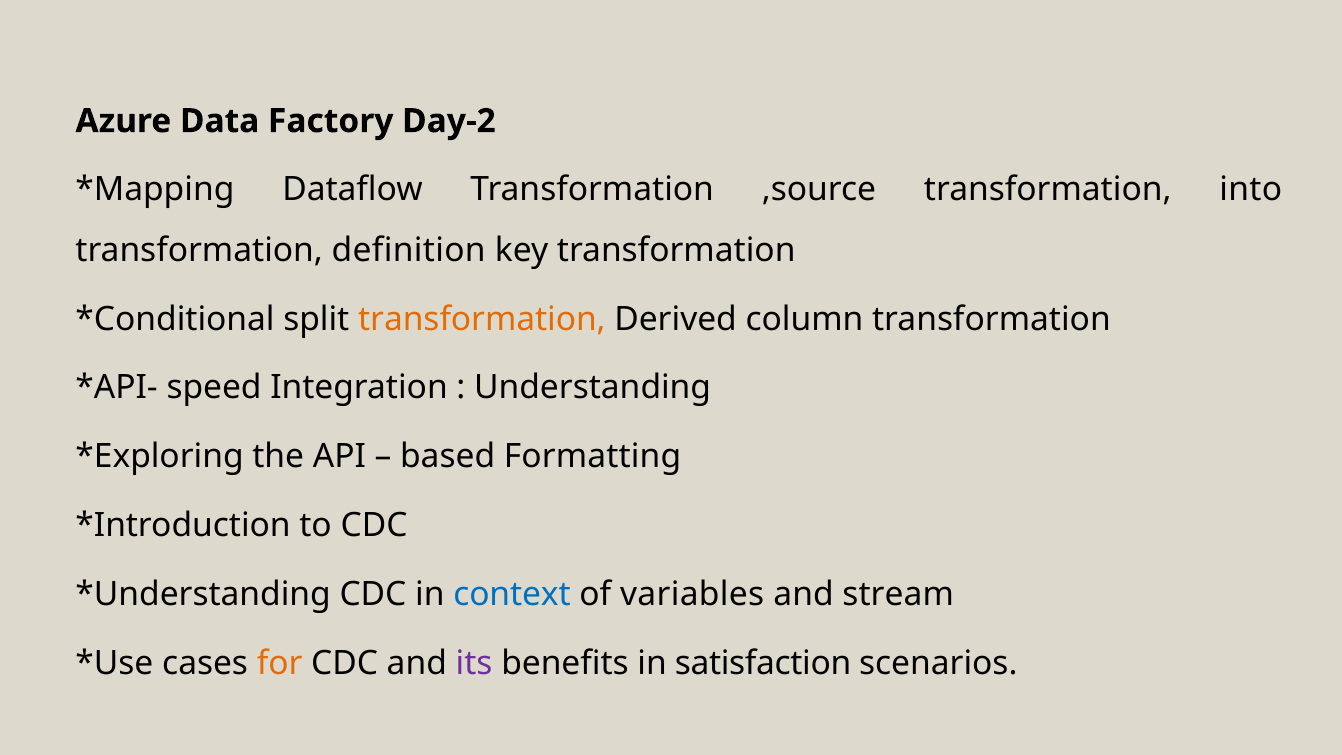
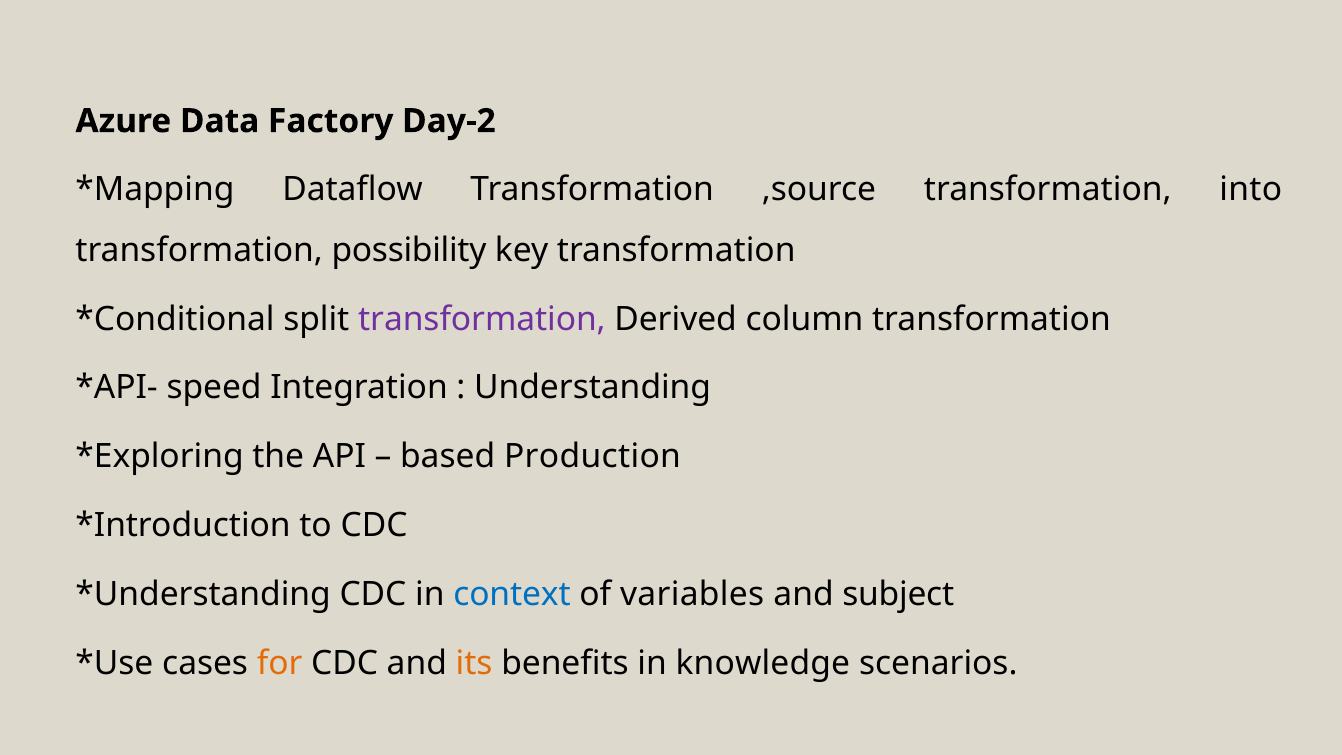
definition: definition -> possibility (409, 250)
transformation colour: orange -> purple (482, 319)
Formatting: Formatting -> Production (592, 457)
stream: stream -> subject (898, 594)
its colour: purple -> orange (474, 663)
satisfaction: satisfaction -> knowledge (763, 663)
